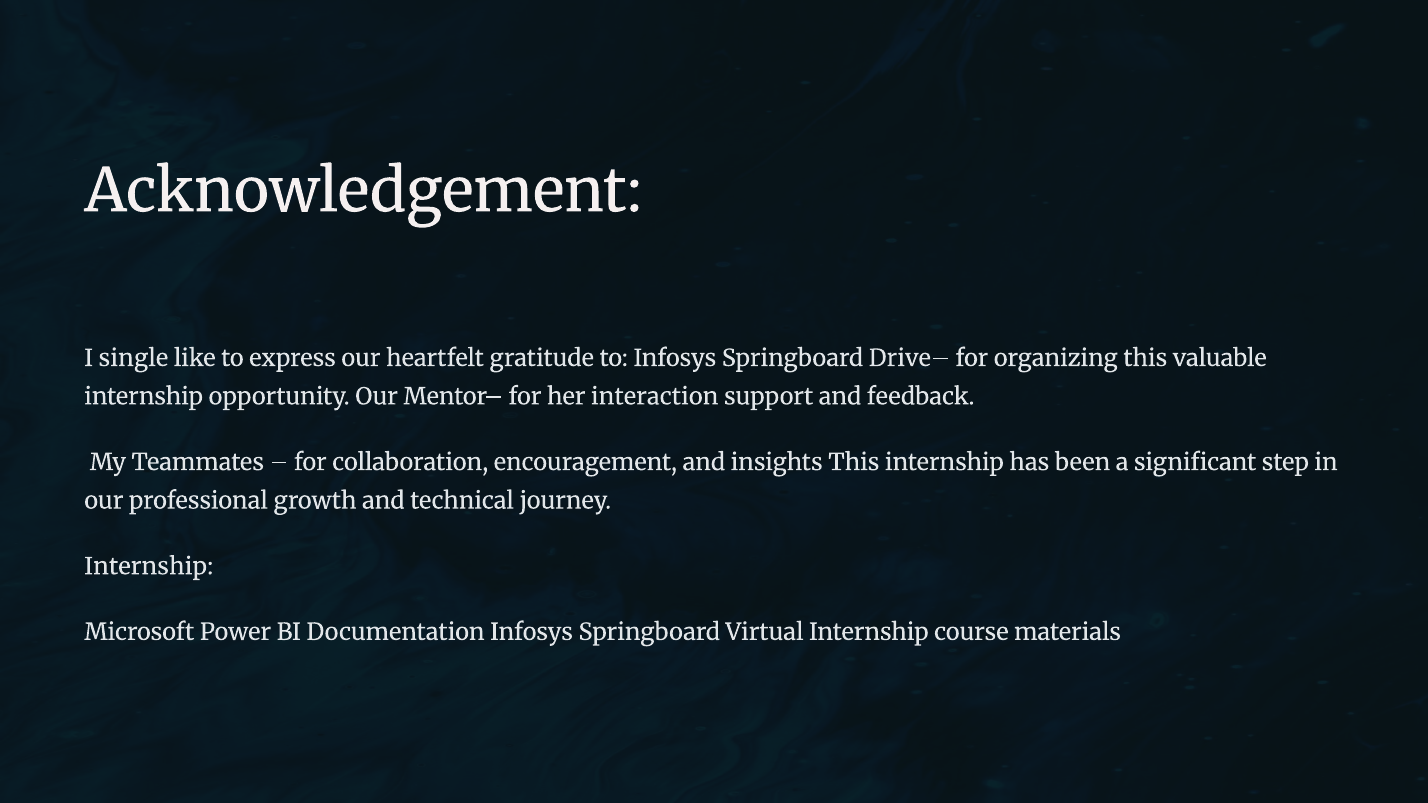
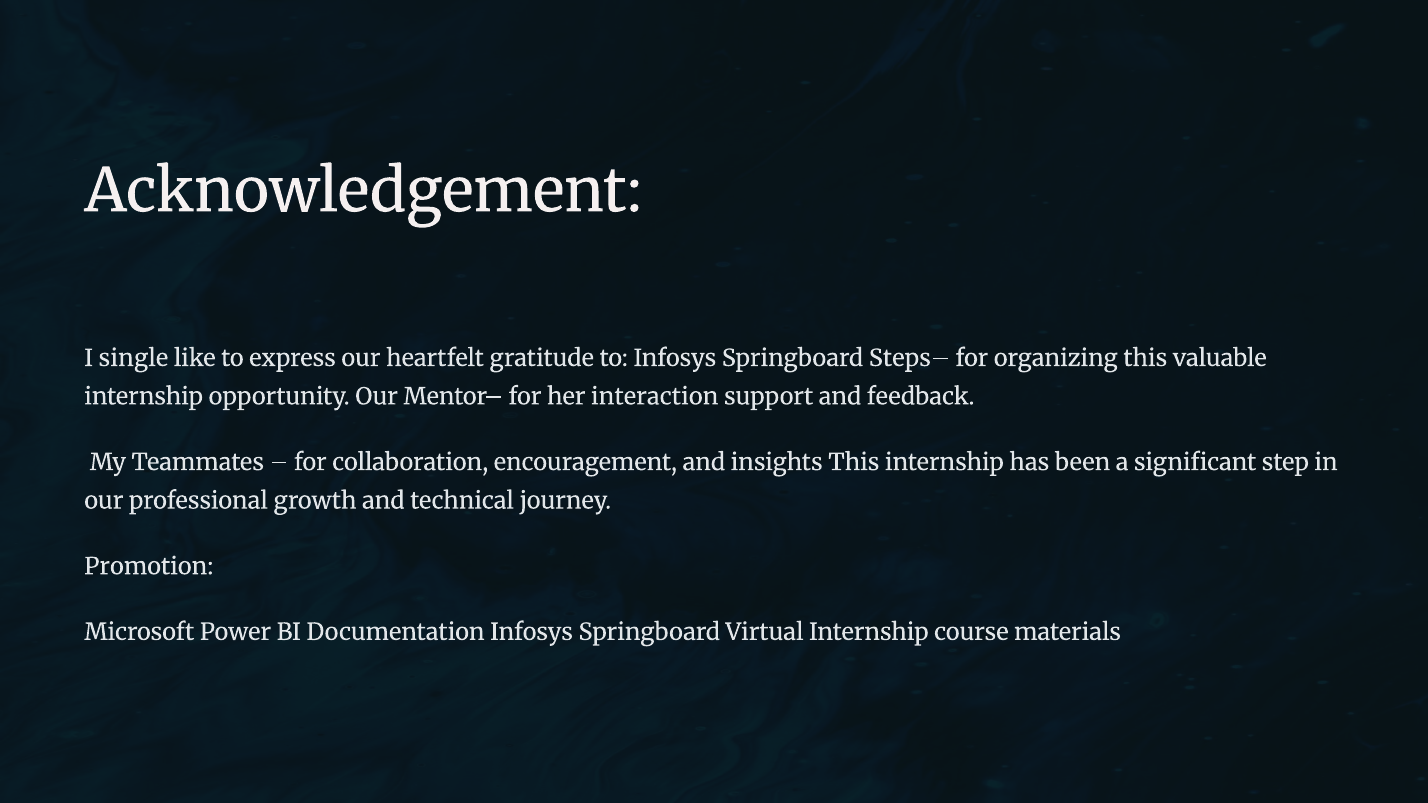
Drive–: Drive– -> Steps– (909, 358)
Internship: Internship -> Promotion (149, 567)
